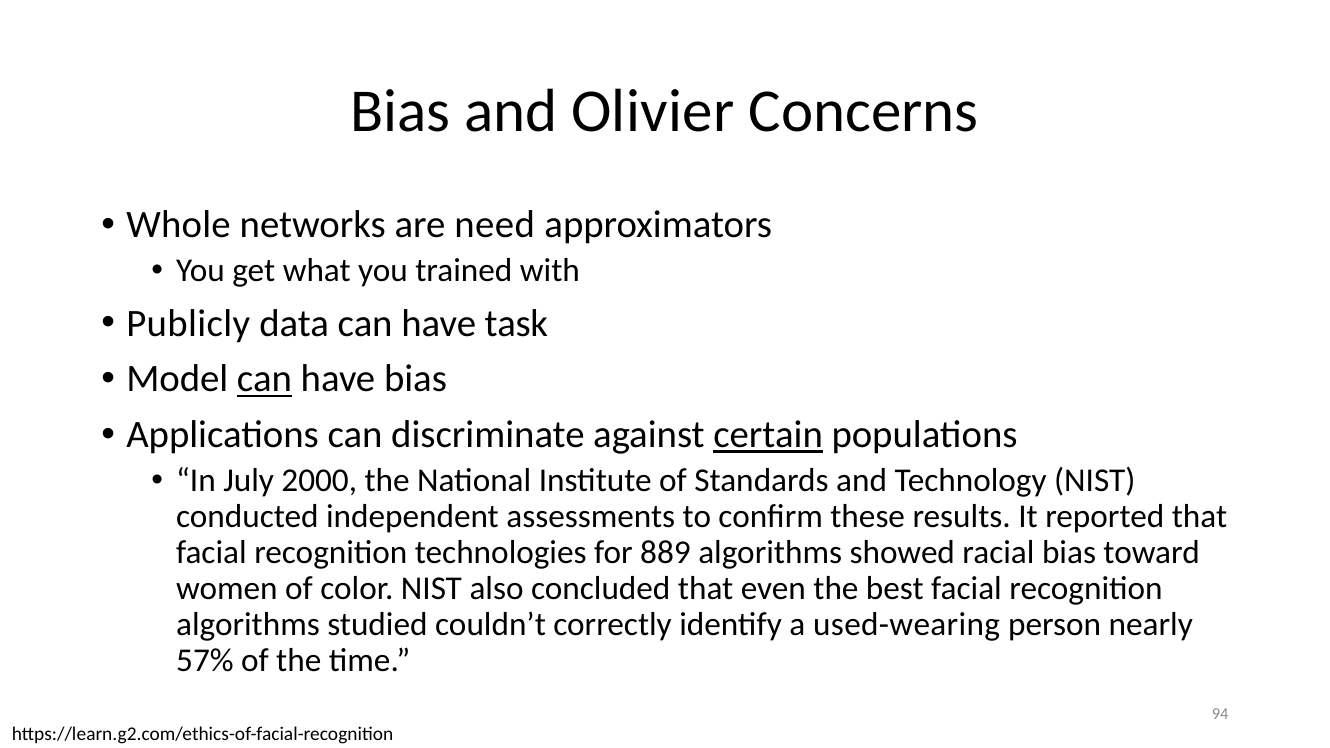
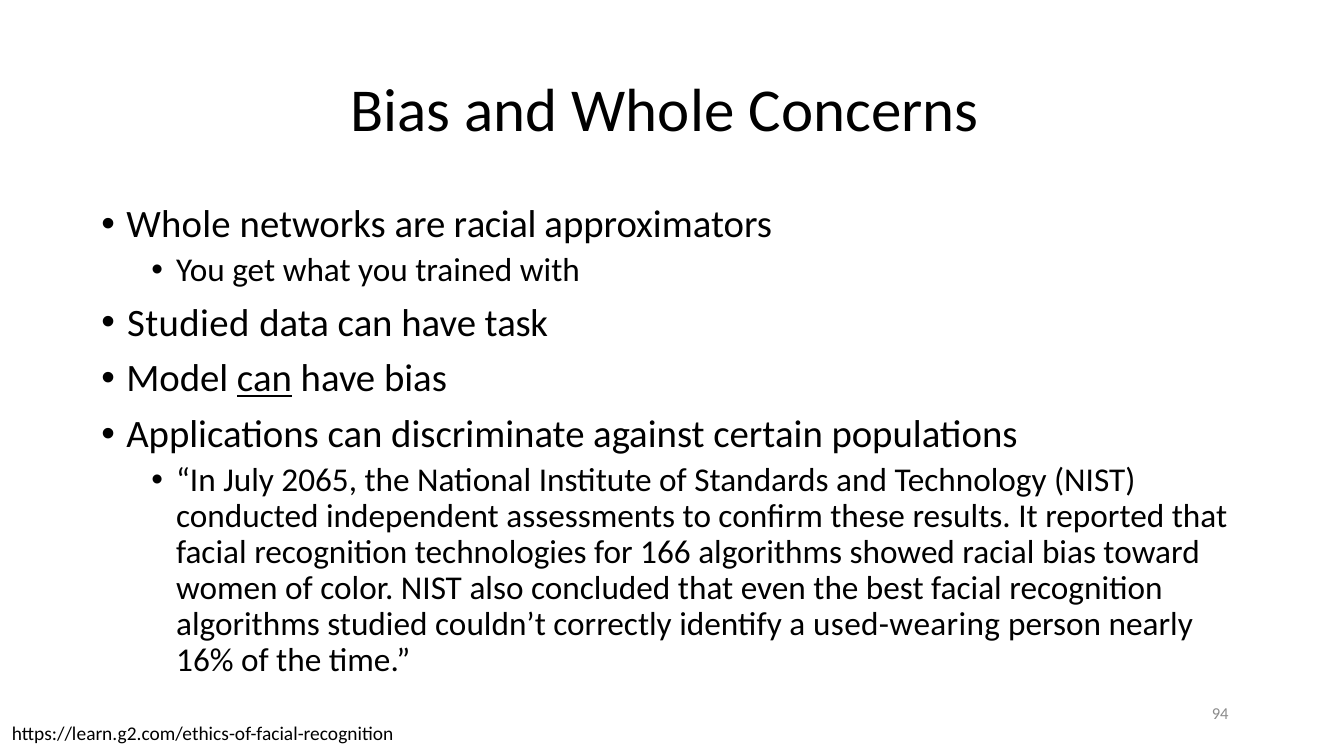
and Olivier: Olivier -> Whole (653, 112)
are need: need -> racial (495, 225)
Publicly: Publicly -> Studied (188, 323)
certain underline: present -> none (768, 435)
2000: 2000 -> 2065 (319, 481)
889: 889 -> 166 (665, 553)
57%: 57% -> 16% (205, 660)
